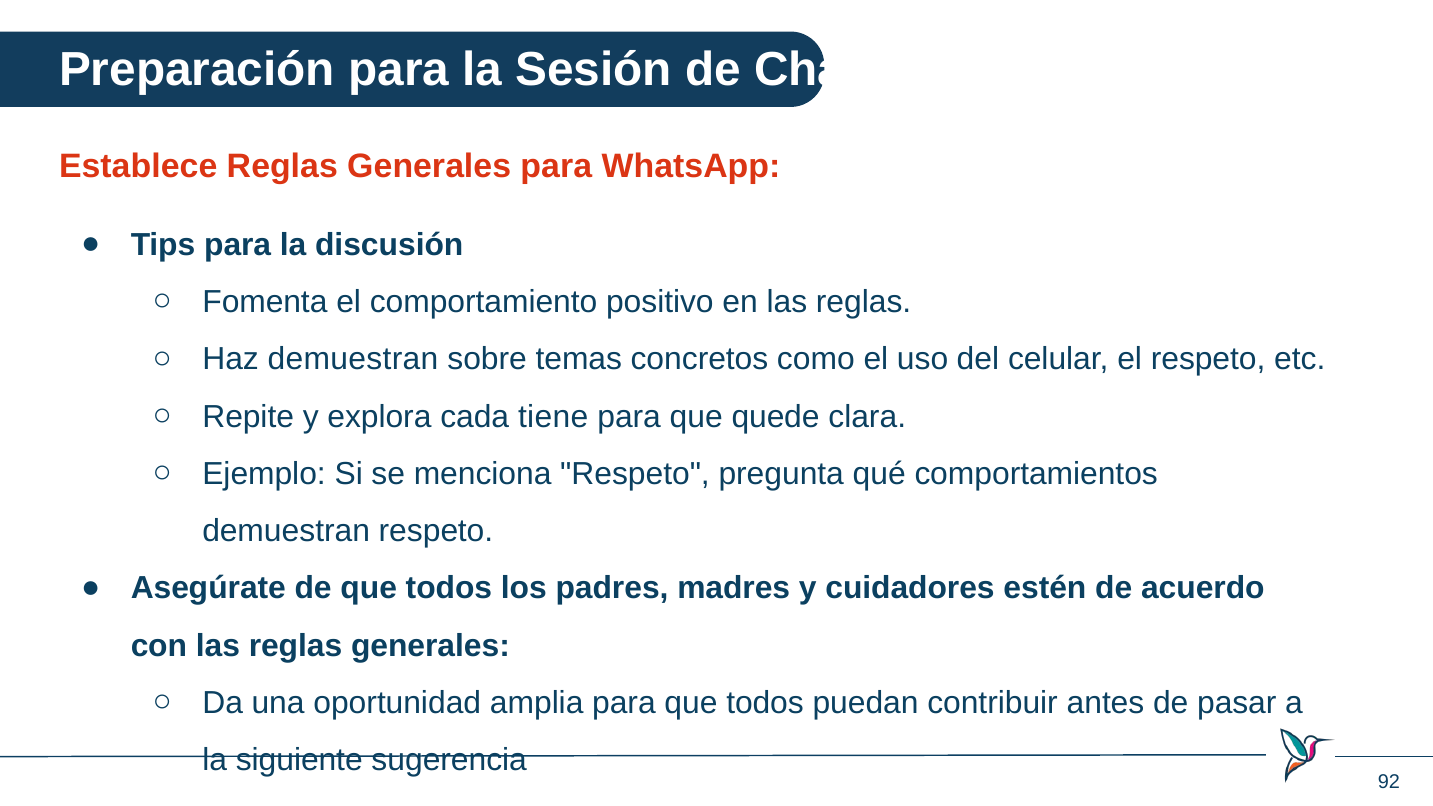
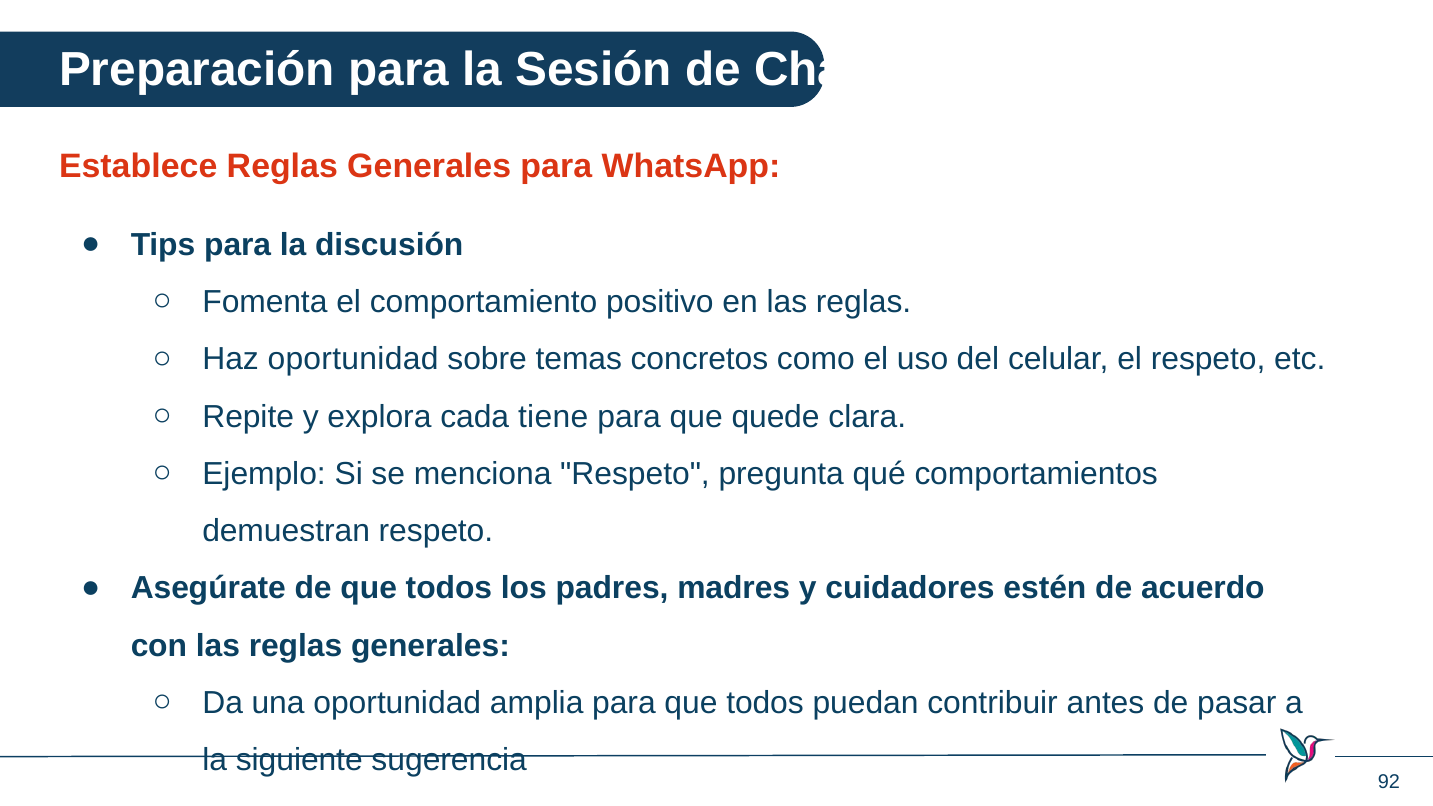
Haz demuestran: demuestran -> oportunidad (353, 359)
